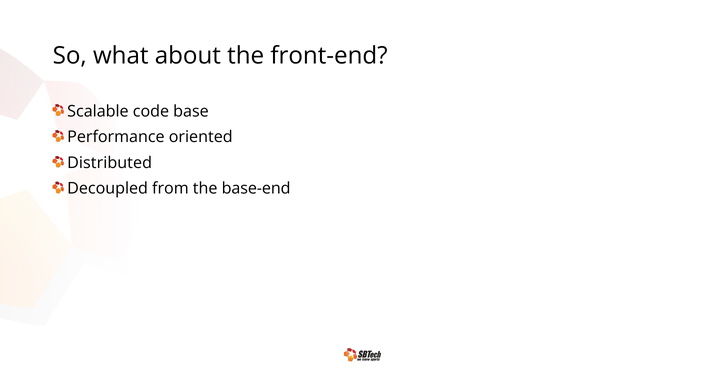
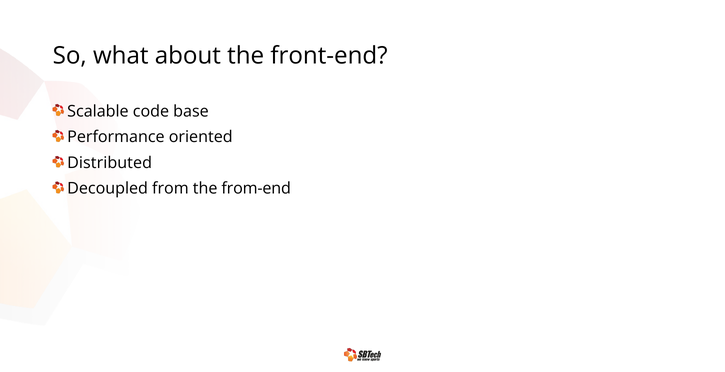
base-end: base-end -> from-end (256, 189)
